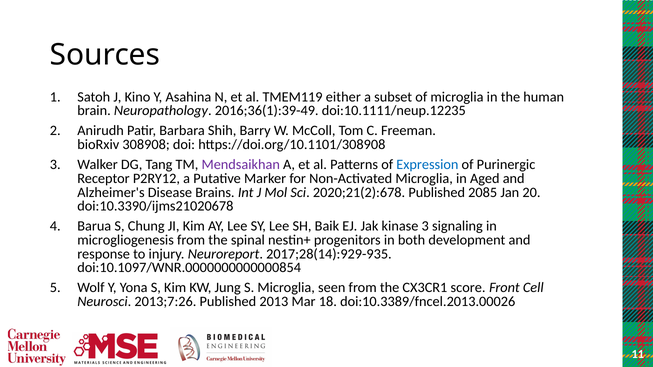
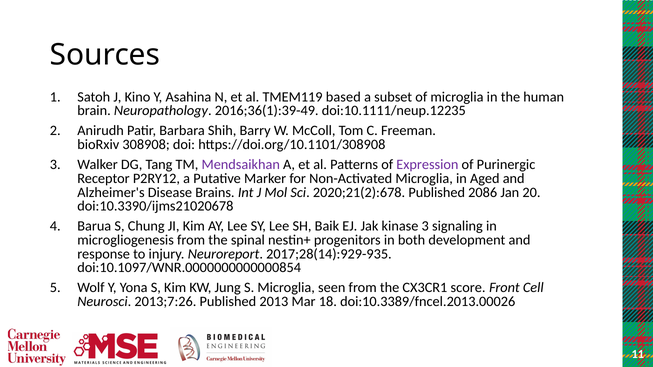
either: either -> based (343, 97)
Expression colour: blue -> purple (427, 165)
2085: 2085 -> 2086 (483, 192)
